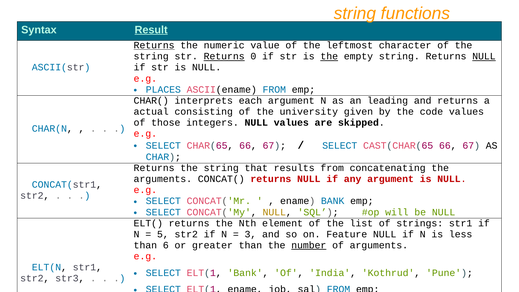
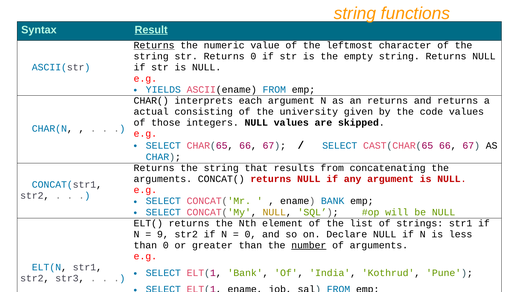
Returns underline: present -> none (224, 56)
the underline: present -> none (329, 56)
NULL underline: present -> none (484, 56)
PLACES: PLACES -> YIELDS (163, 89)
an leading: leading -> returns (388, 101)
5: 5 -> 9 (163, 234)
3: 3 -> 0 (250, 234)
Feature: Feature -> Declare (347, 234)
than 6: 6 -> 0 (166, 245)
